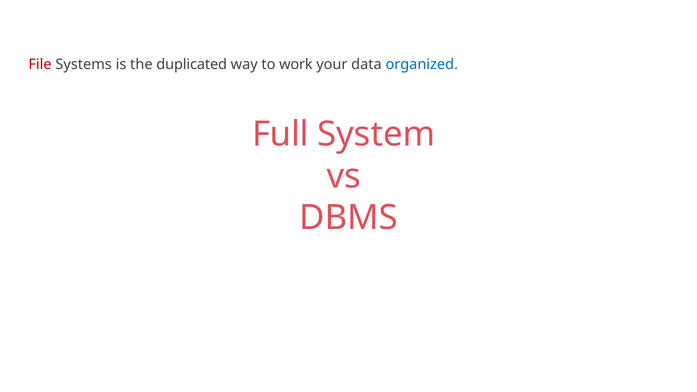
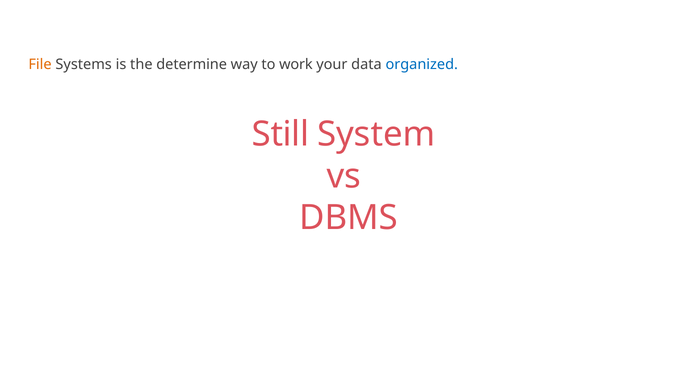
File colour: red -> orange (40, 64)
duplicated: duplicated -> determine (192, 64)
Full: Full -> Still (280, 134)
